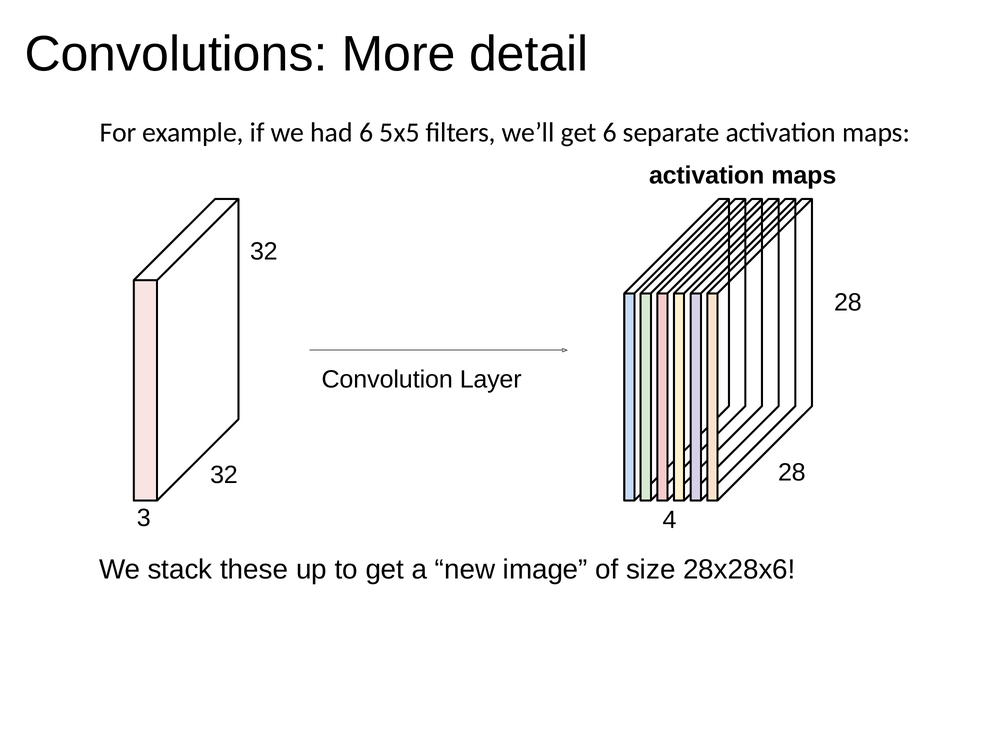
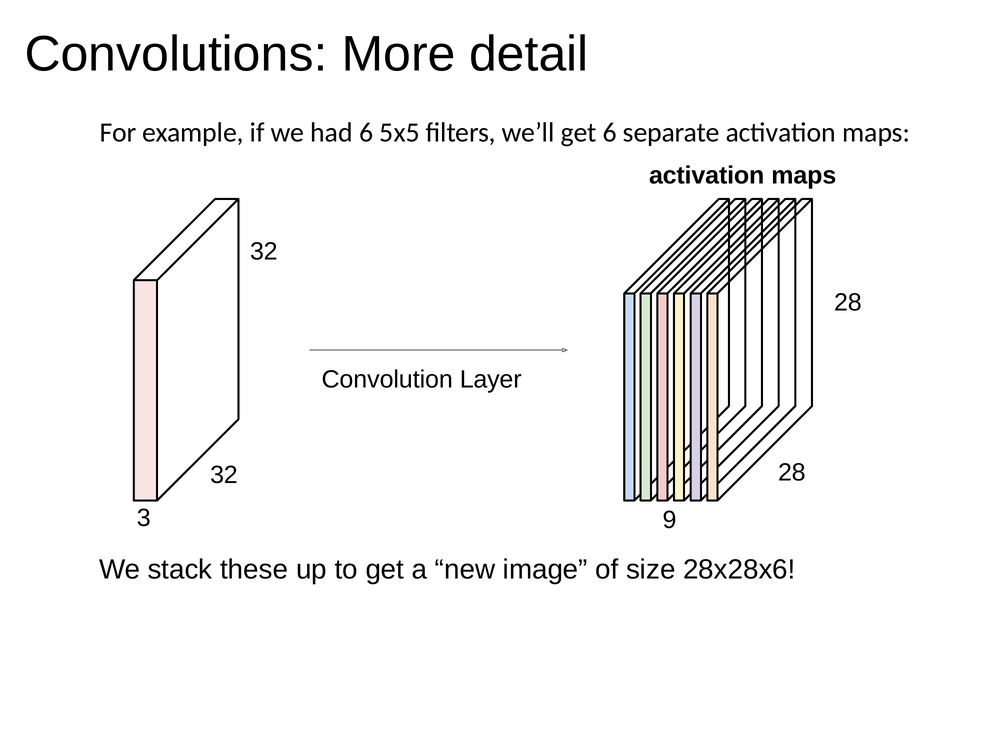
4: 4 -> 9 (669, 521)
